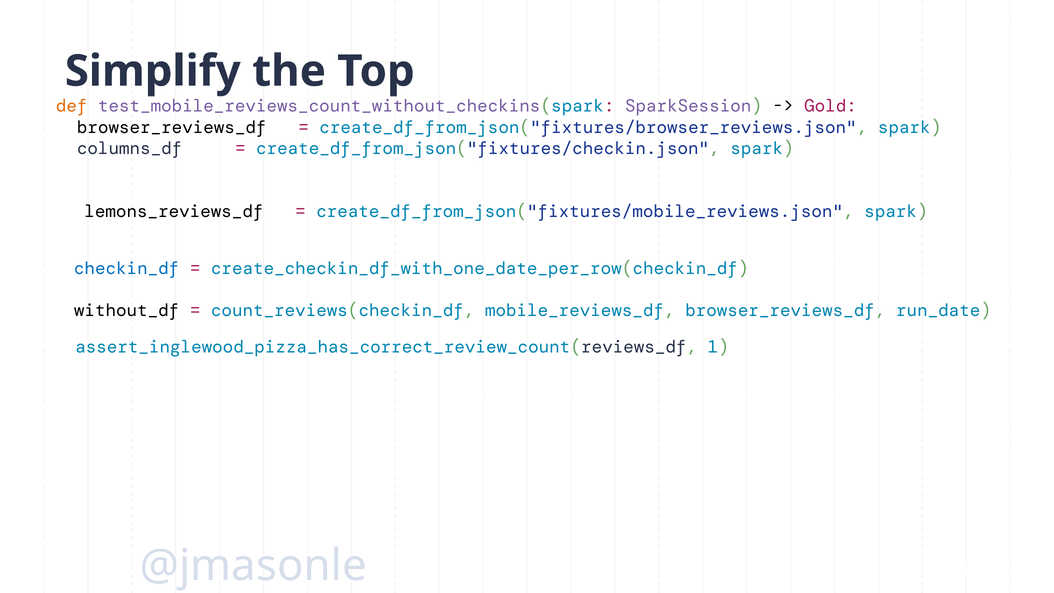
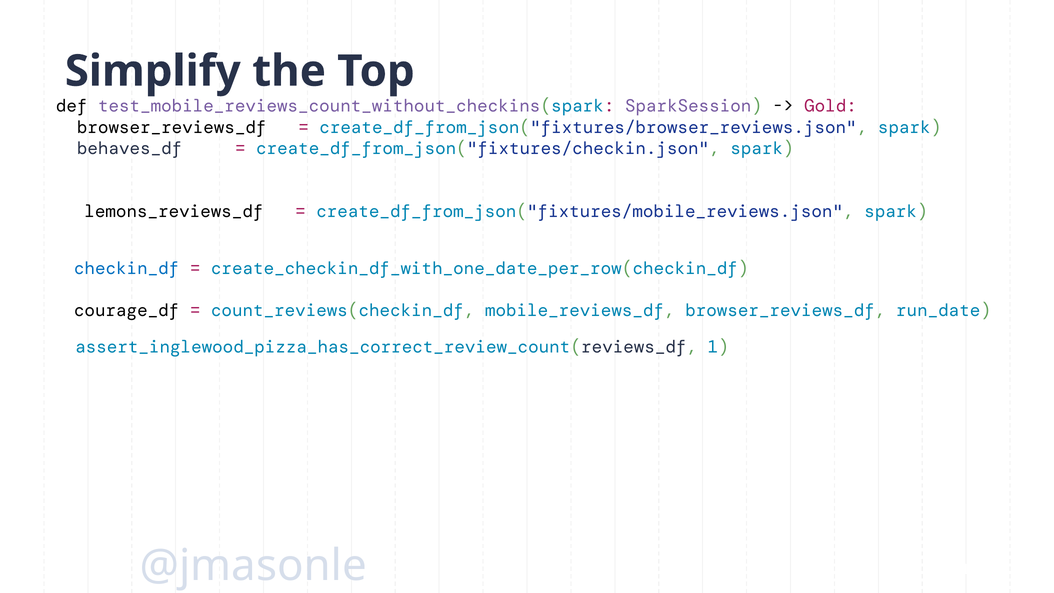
def colour: orange -> black (72, 106)
columns_df: columns_df -> behaves_df (130, 148)
without_df: without_df -> courage_df (127, 310)
